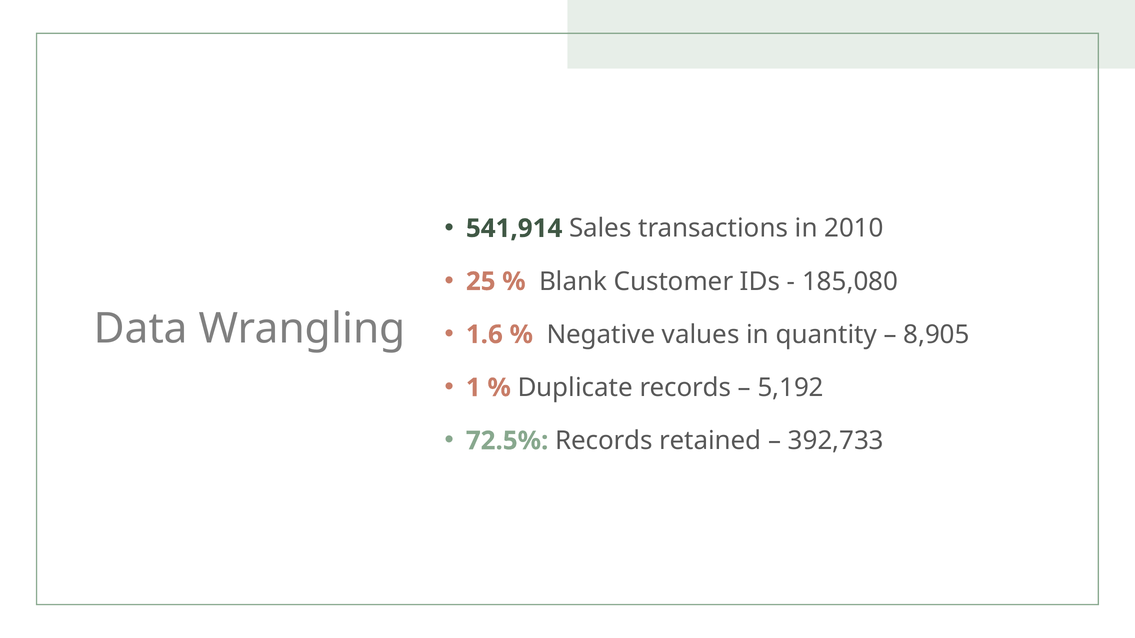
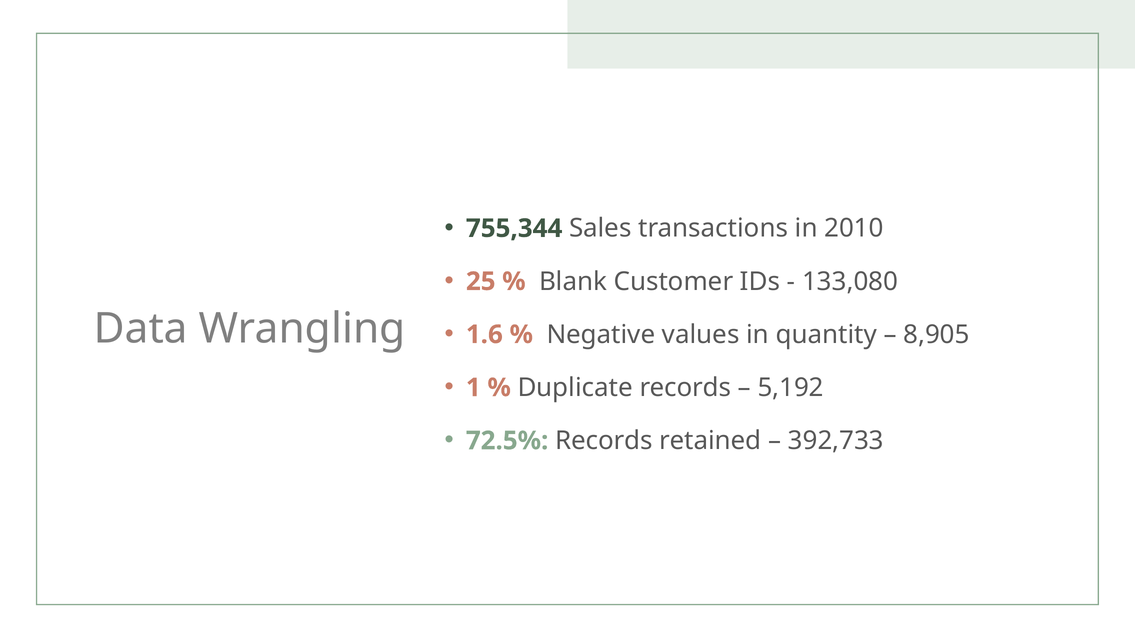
541,914: 541,914 -> 755,344 (514, 229)
185,080: 185,080 -> 133,080 (850, 282)
